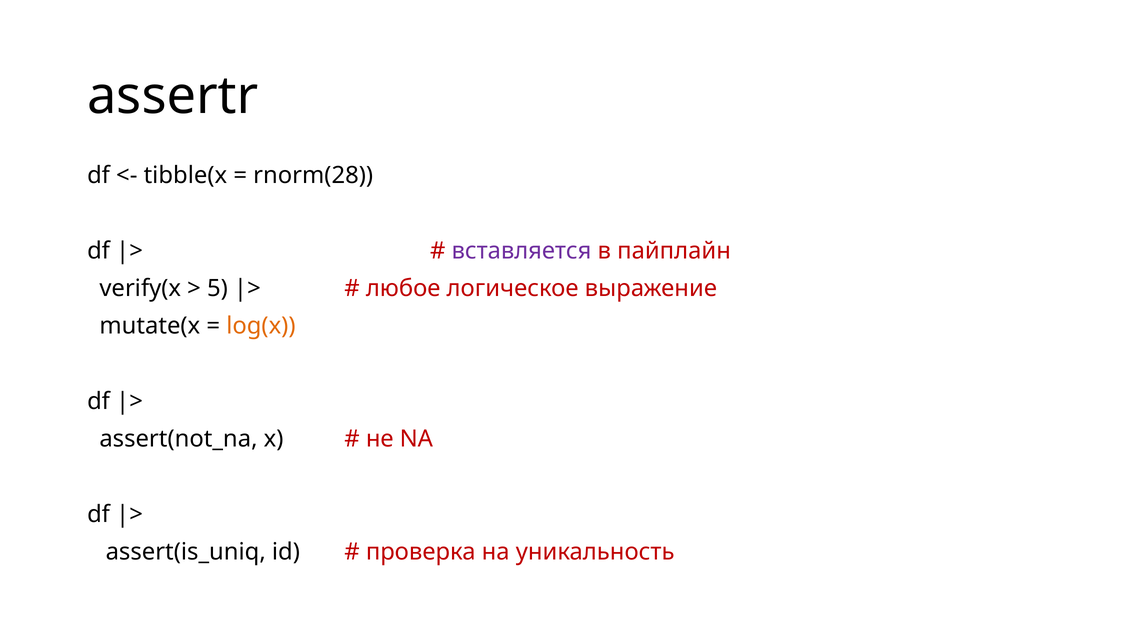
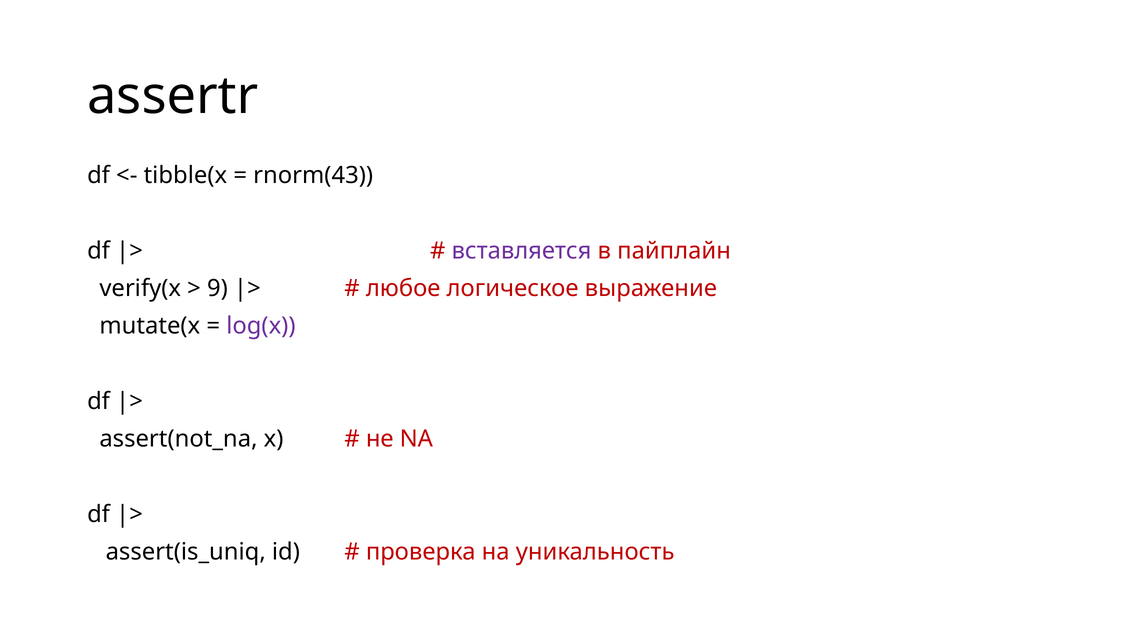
rnorm(28: rnorm(28 -> rnorm(43 (313, 175)
5: 5 -> 9 (217, 288)
log(x colour: orange -> purple (261, 326)
